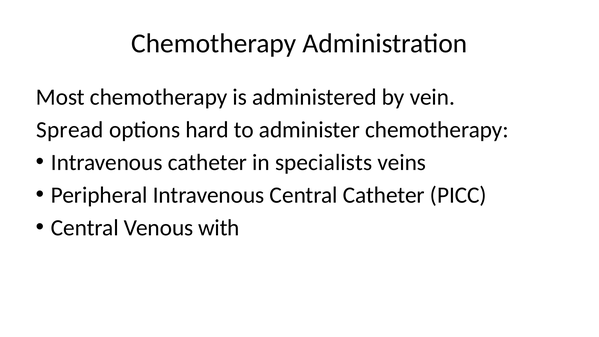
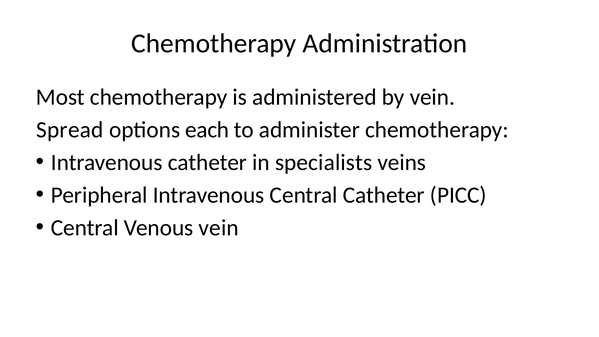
hard: hard -> each (207, 130)
Venous with: with -> vein (219, 228)
